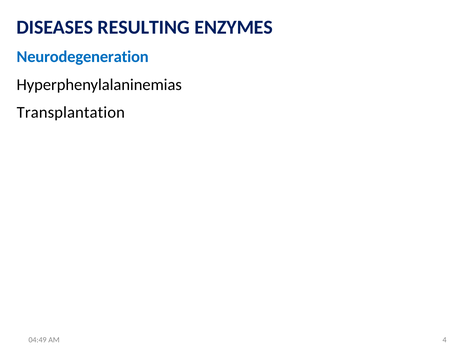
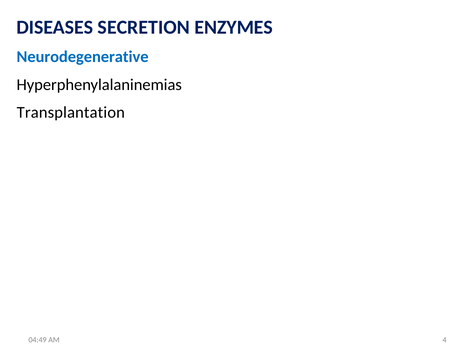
RESULTING: RESULTING -> SECRETION (144, 27)
Neurodegeneration: Neurodegeneration -> Neurodegenerative (83, 57)
